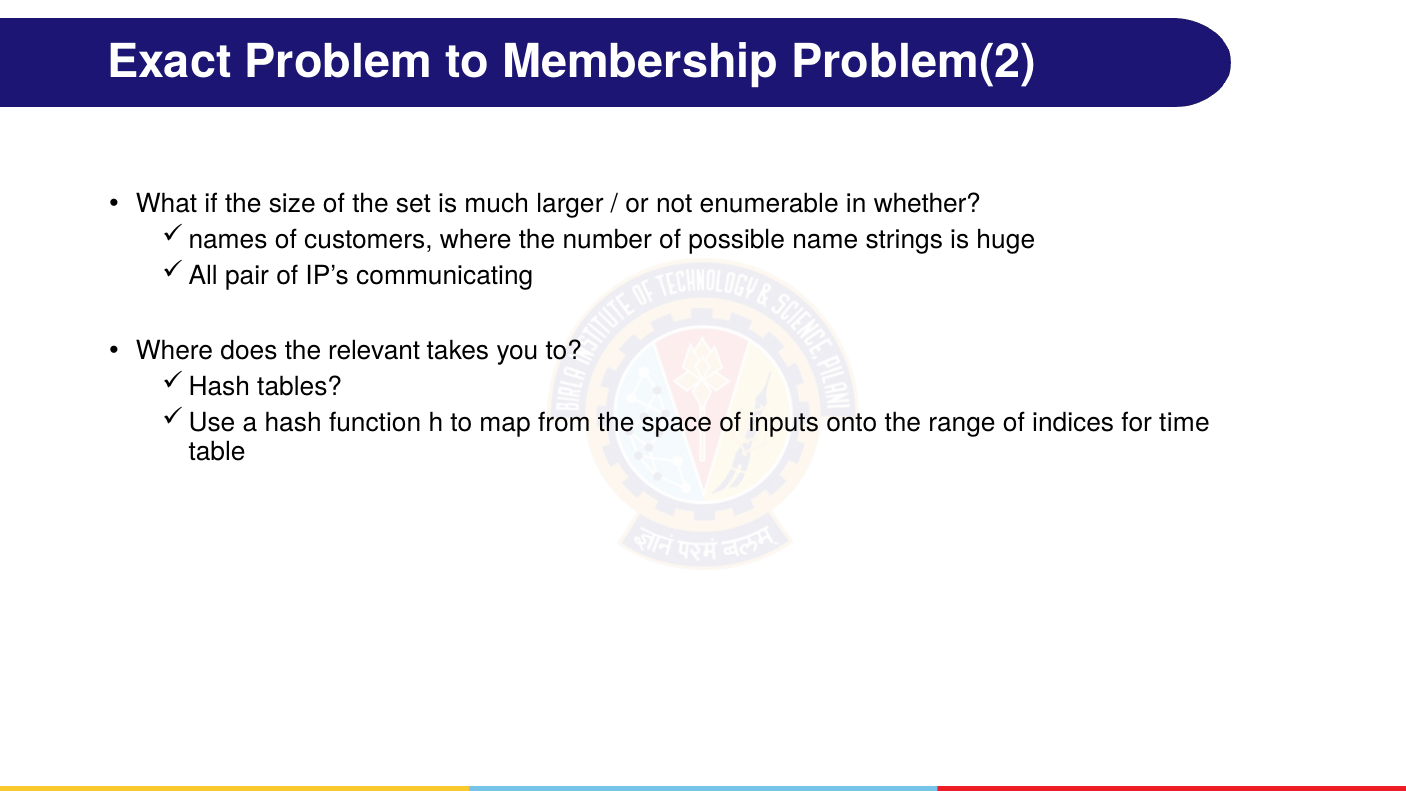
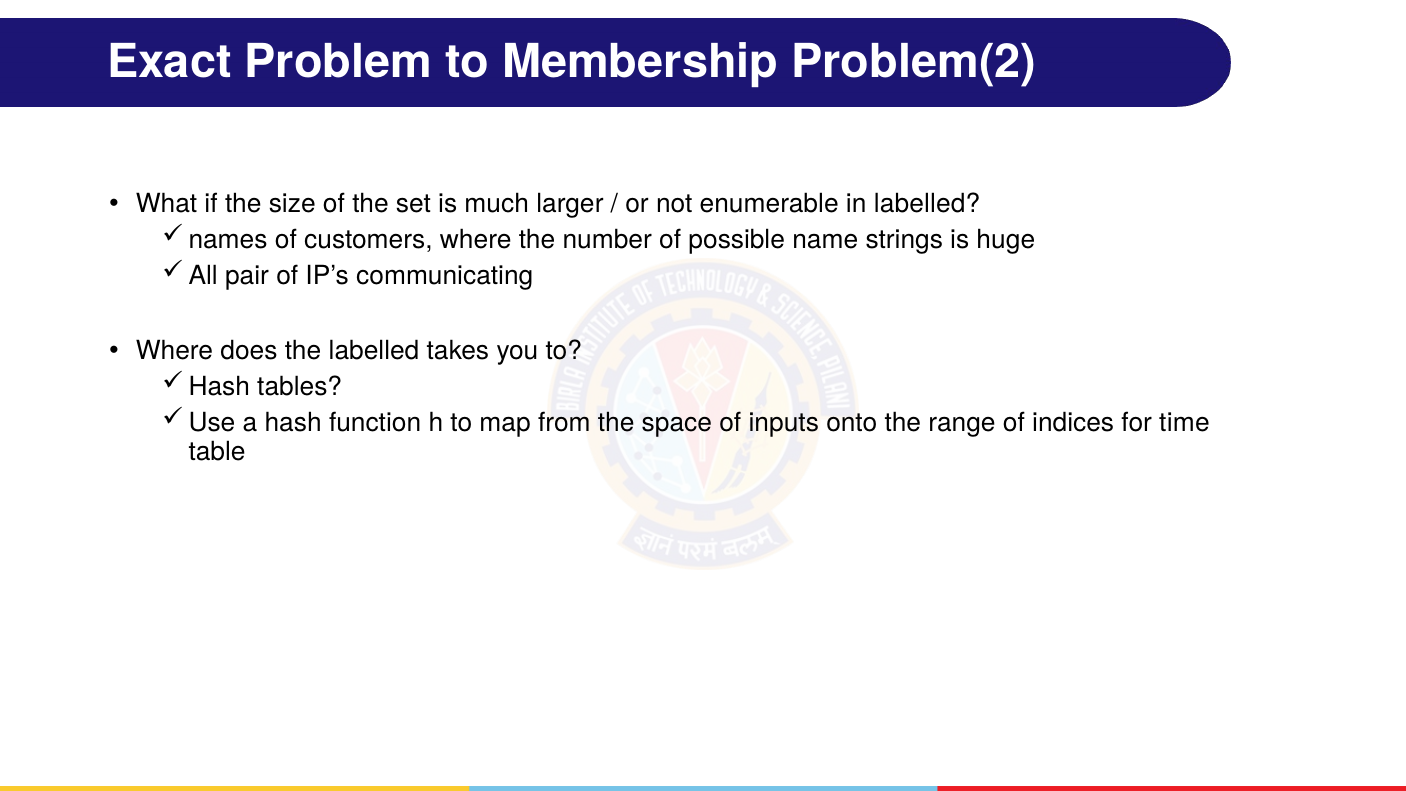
in whether: whether -> labelled (927, 204)
the relevant: relevant -> labelled (374, 351)
